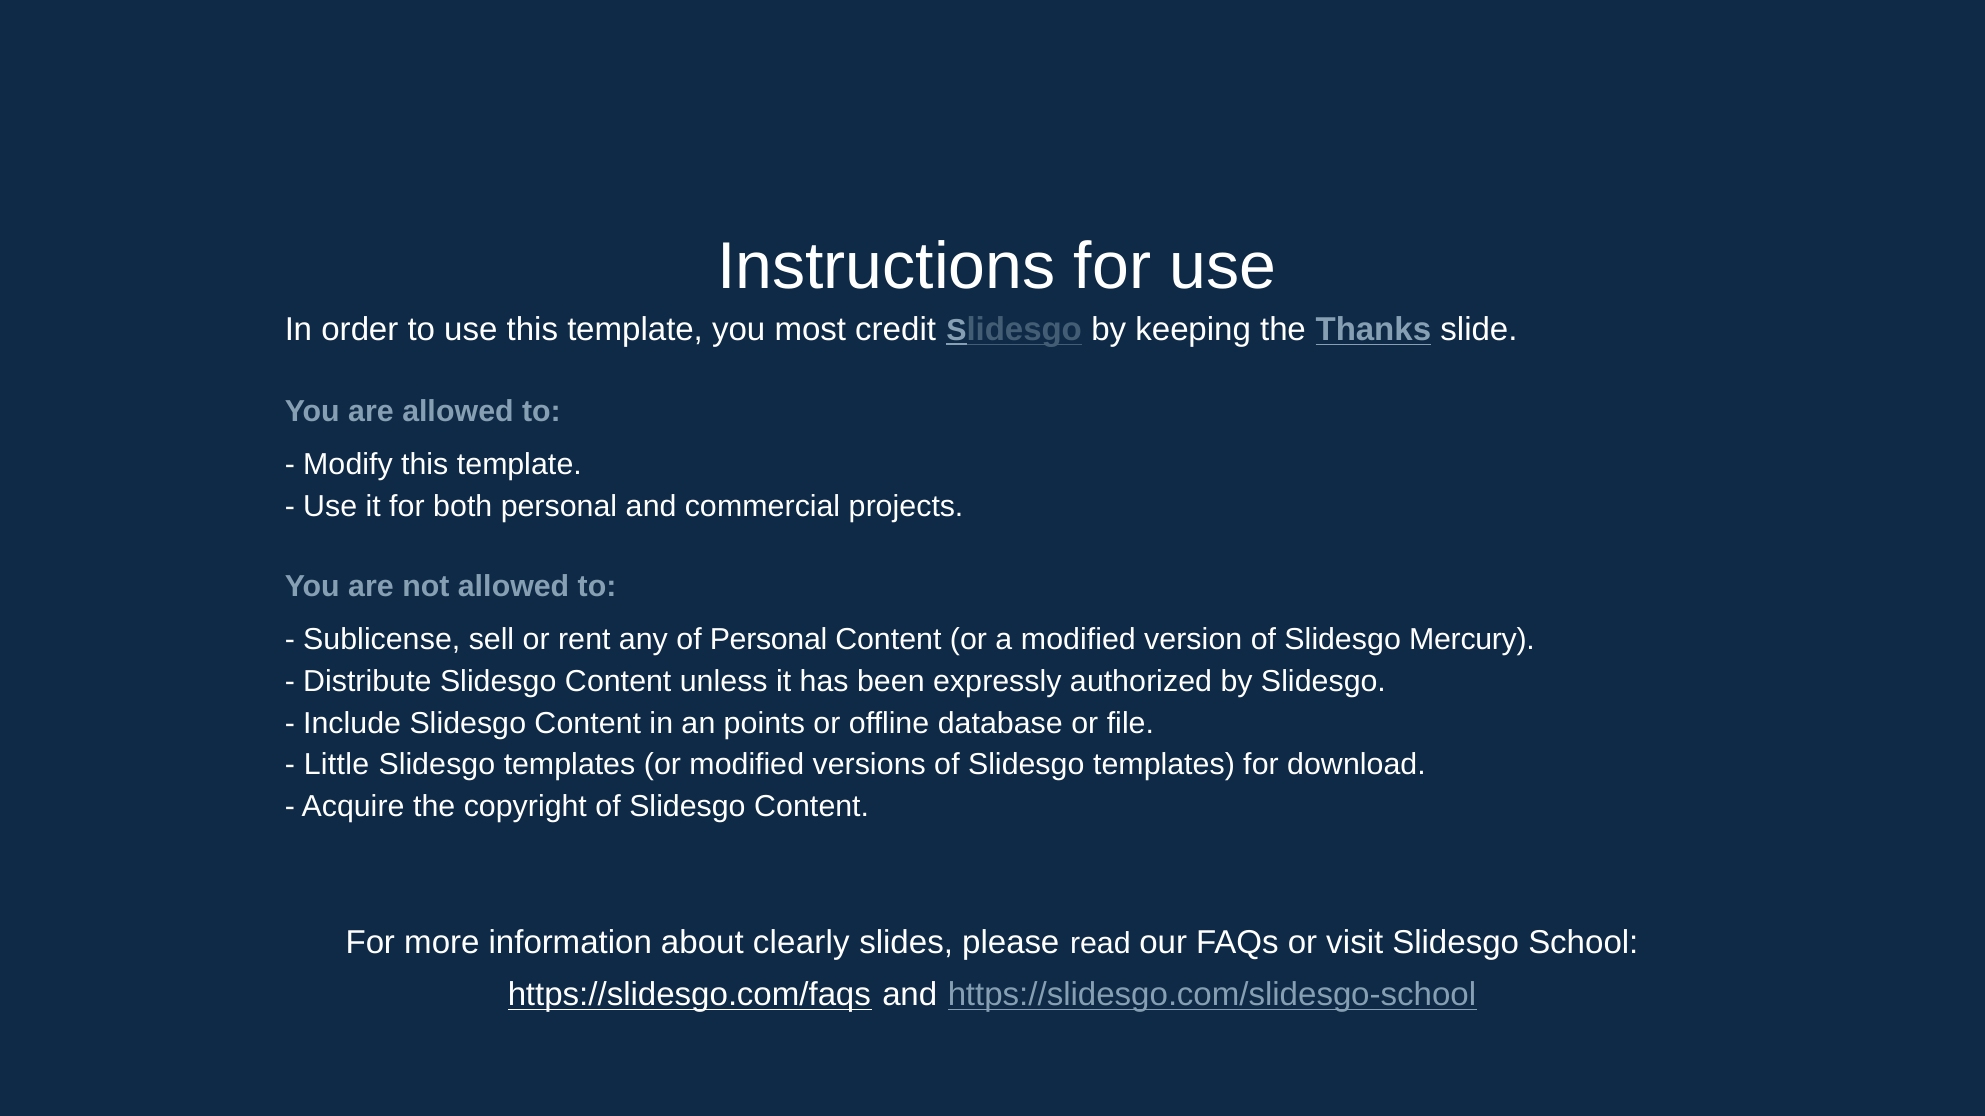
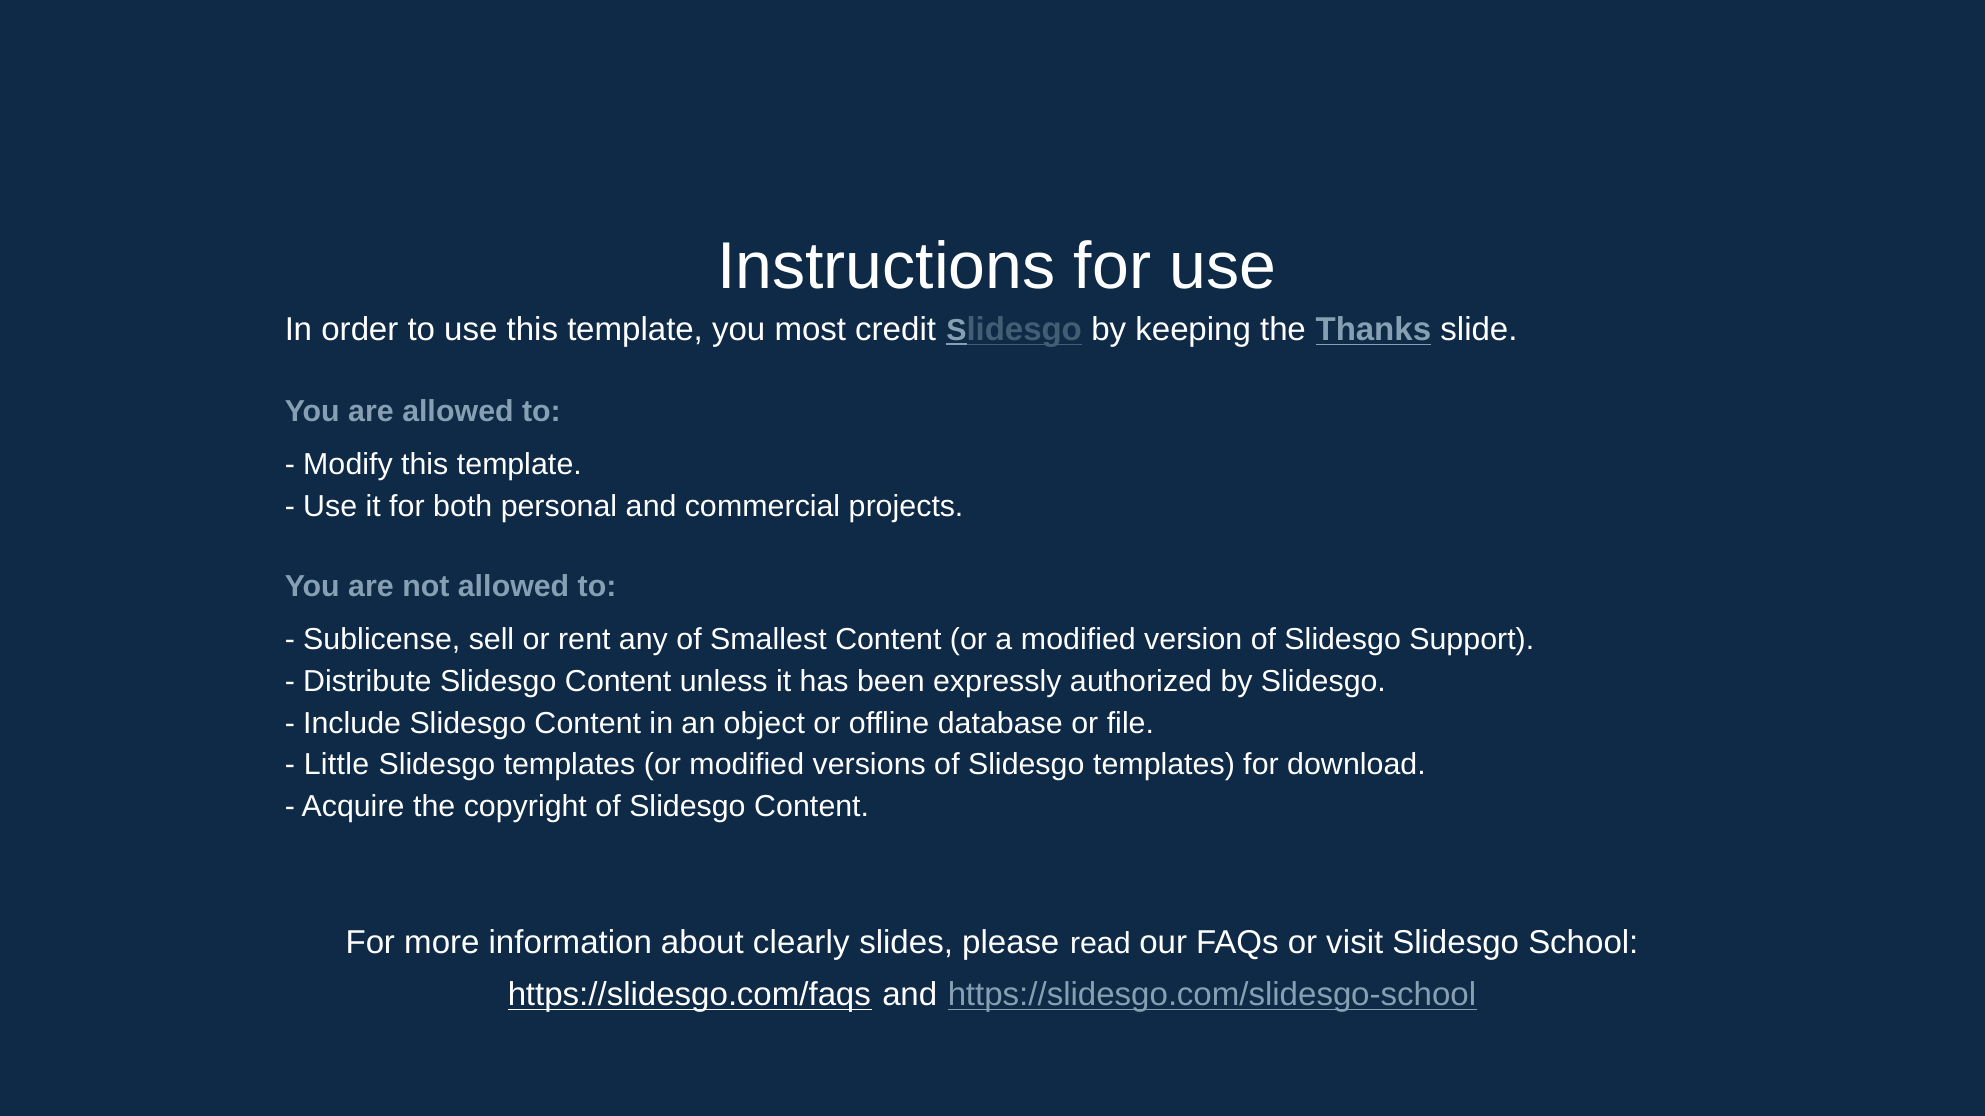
of Personal: Personal -> Smallest (768, 640)
Mercury: Mercury -> Support (1472, 640)
points: points -> object (764, 724)
